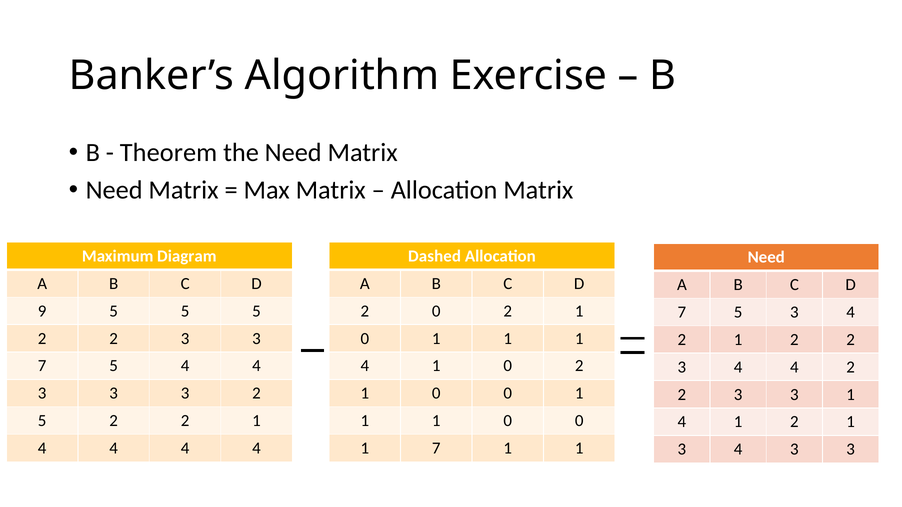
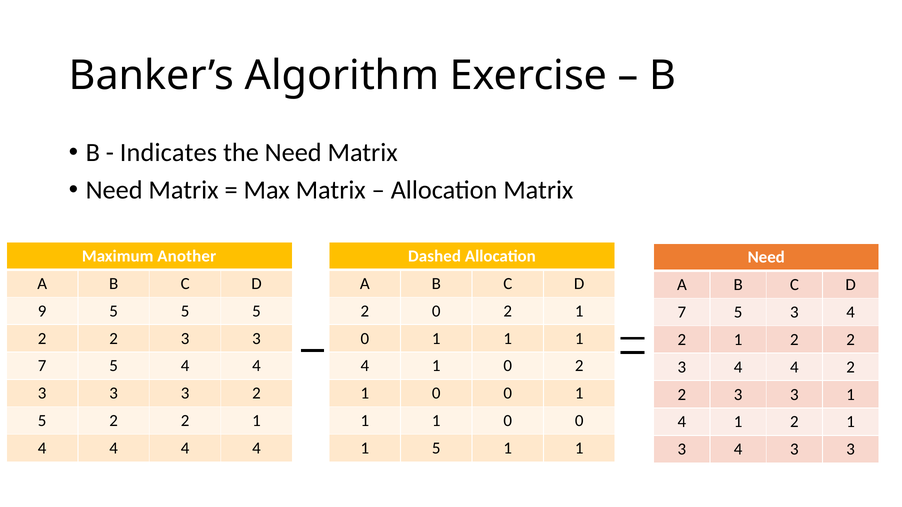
Theorem: Theorem -> Indicates (168, 153)
Diagram: Diagram -> Another (187, 256)
1 7: 7 -> 5 (436, 448)
